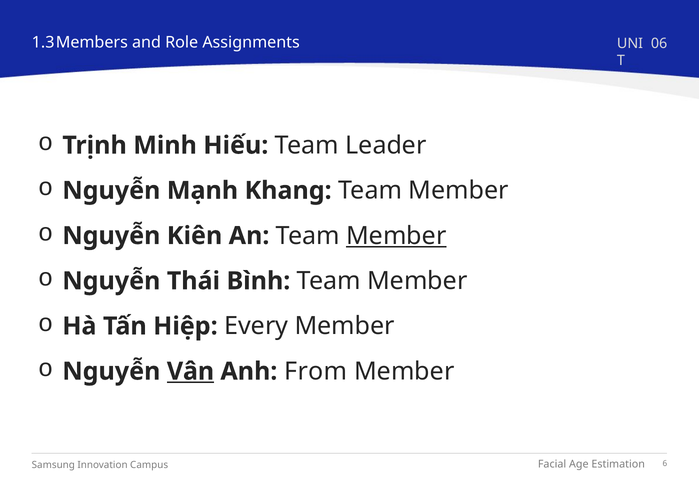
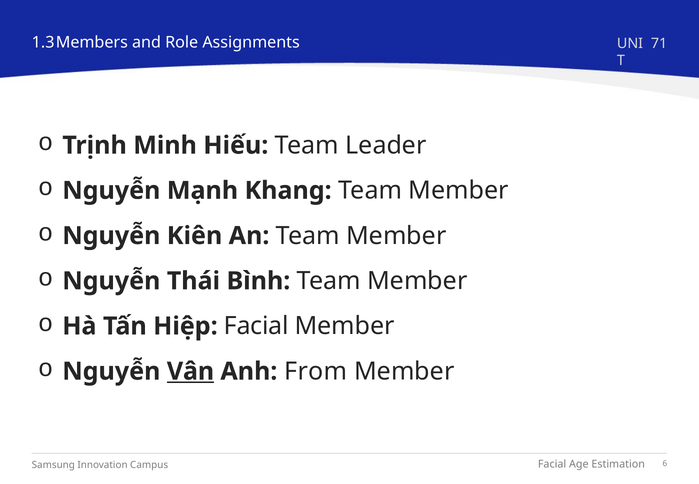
06: 06 -> 71 (659, 44)
Member underline: present -> none (396, 236)
Hiệp Every: Every -> Facial (256, 326)
